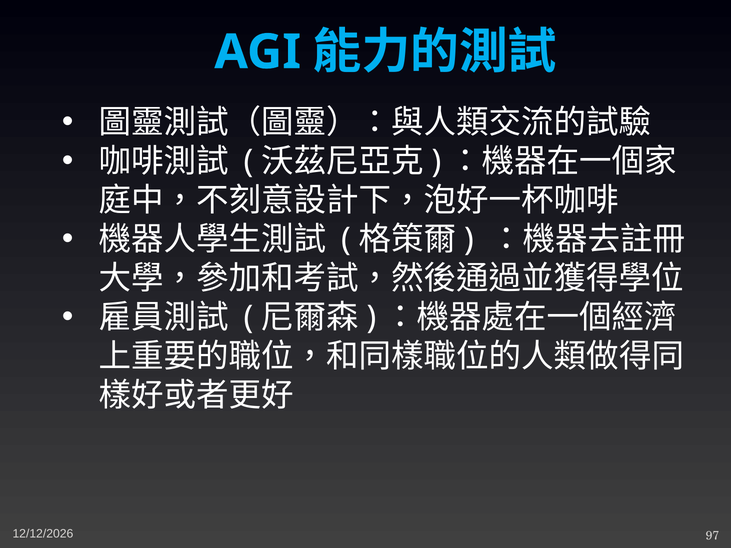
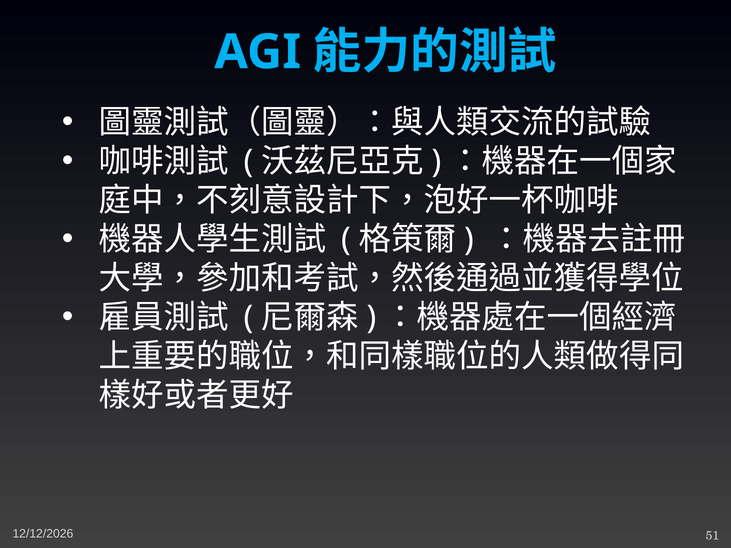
97: 97 -> 51 (712, 536)
